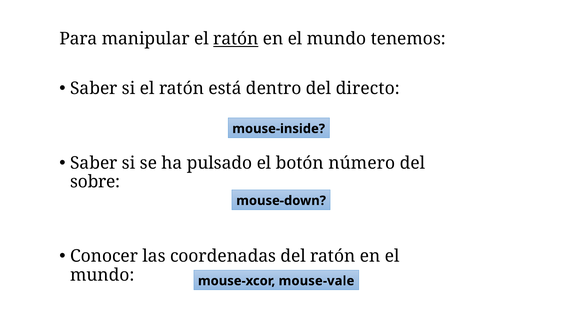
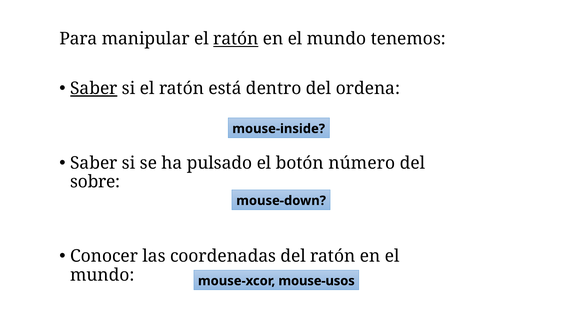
Saber underline: none -> present (94, 88)
directo: directo -> ordena (368, 88)
mouse-vale: mouse-vale -> mouse-usos (317, 281)
